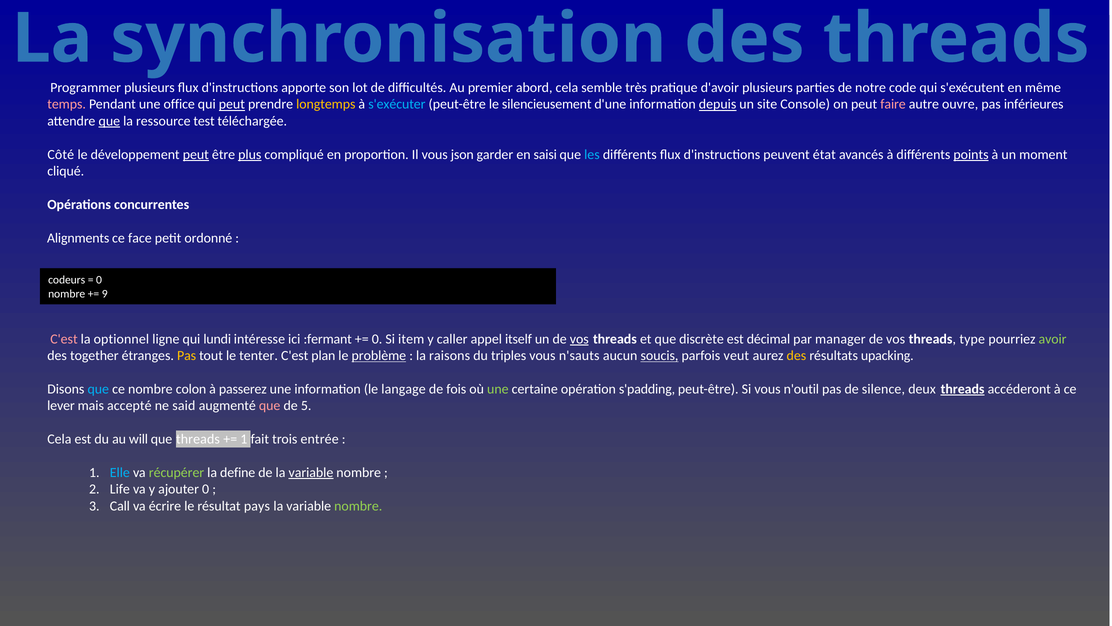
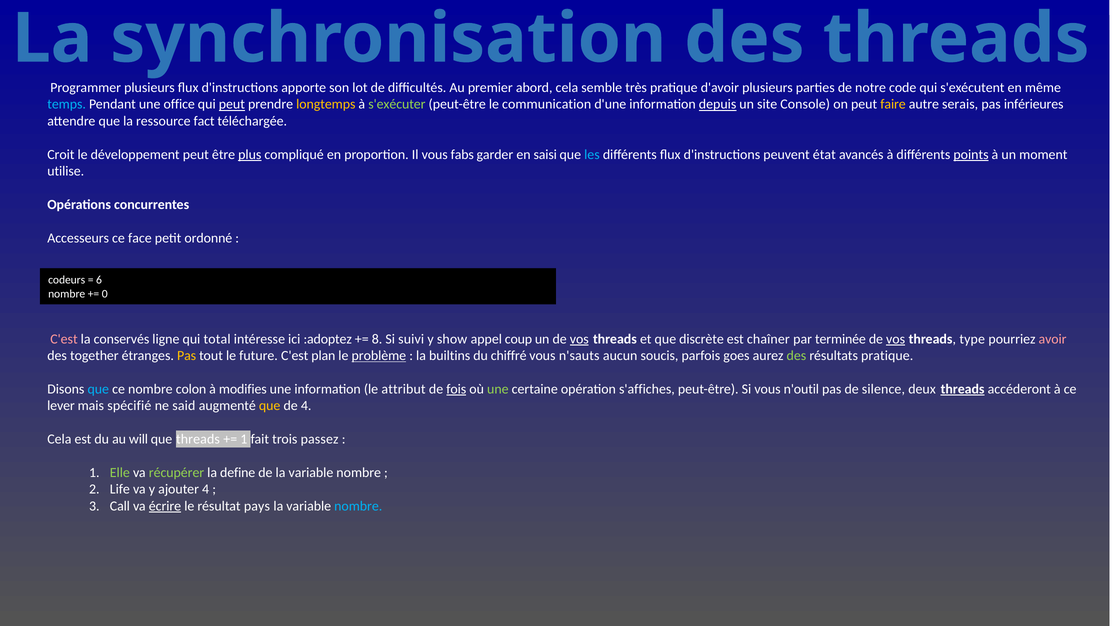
temps colour: pink -> light blue (67, 104)
s'exécuter colour: light blue -> light green (397, 104)
silencieusement: silencieusement -> communication (547, 104)
faire colour: pink -> yellow (893, 104)
ouvre: ouvre -> serais (960, 104)
que underline: present -> none (109, 121)
test: test -> fact (204, 121)
Côté: Côté -> Croit (61, 154)
peut underline: present -> none (196, 154)
json: json -> fabs (462, 154)
cliqué: cliqué -> utilise (66, 171)
Alignments: Alignments -> Accesseurs (78, 238)
0: 0 -> 6 (99, 280)
9: 9 -> 0 (105, 294)
optionnel: optionnel -> conservés (121, 339)
lundi: lundi -> total (217, 339)
:fermant: :fermant -> :adoptez (328, 339)
0: 0 -> 8 (377, 339)
item: item -> suivi (411, 339)
caller: caller -> show (452, 339)
itself: itself -> coup (518, 339)
décimal: décimal -> chaîner (768, 339)
manager: manager -> terminée (840, 339)
vos underline: none -> present (896, 339)
avoir colour: light green -> pink (1053, 339)
tenter: tenter -> future (259, 355)
raisons: raisons -> builtins (450, 355)
triples: triples -> chiffré (509, 355)
soucis underline: present -> none (659, 355)
veut: veut -> goes (736, 355)
des colour: yellow -> light green (796, 355)
résultats upacking: upacking -> pratique (887, 355)
passerez: passerez -> modifies (243, 389)
langage: langage -> attribut (404, 389)
fois underline: none -> present (456, 389)
s'padding: s'padding -> s'affiches (647, 389)
accepté: accepté -> spécifié (129, 405)
que colour: pink -> yellow (270, 405)
de 5: 5 -> 4 (306, 405)
entrée: entrée -> passez (320, 439)
Elle colour: light blue -> light green (120, 472)
variable underline: present -> none (311, 472)
ajouter 0: 0 -> 4 (206, 489)
écrire underline: none -> present (165, 506)
nombre colour: light green -> light blue (358, 506)
